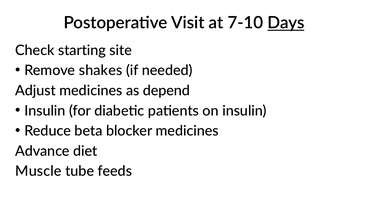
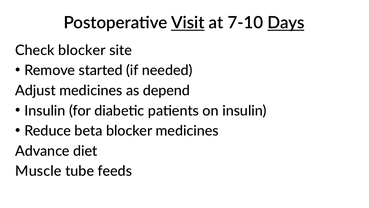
Visit underline: none -> present (188, 23)
Check starting: starting -> blocker (82, 50)
shakes: shakes -> started (101, 70)
